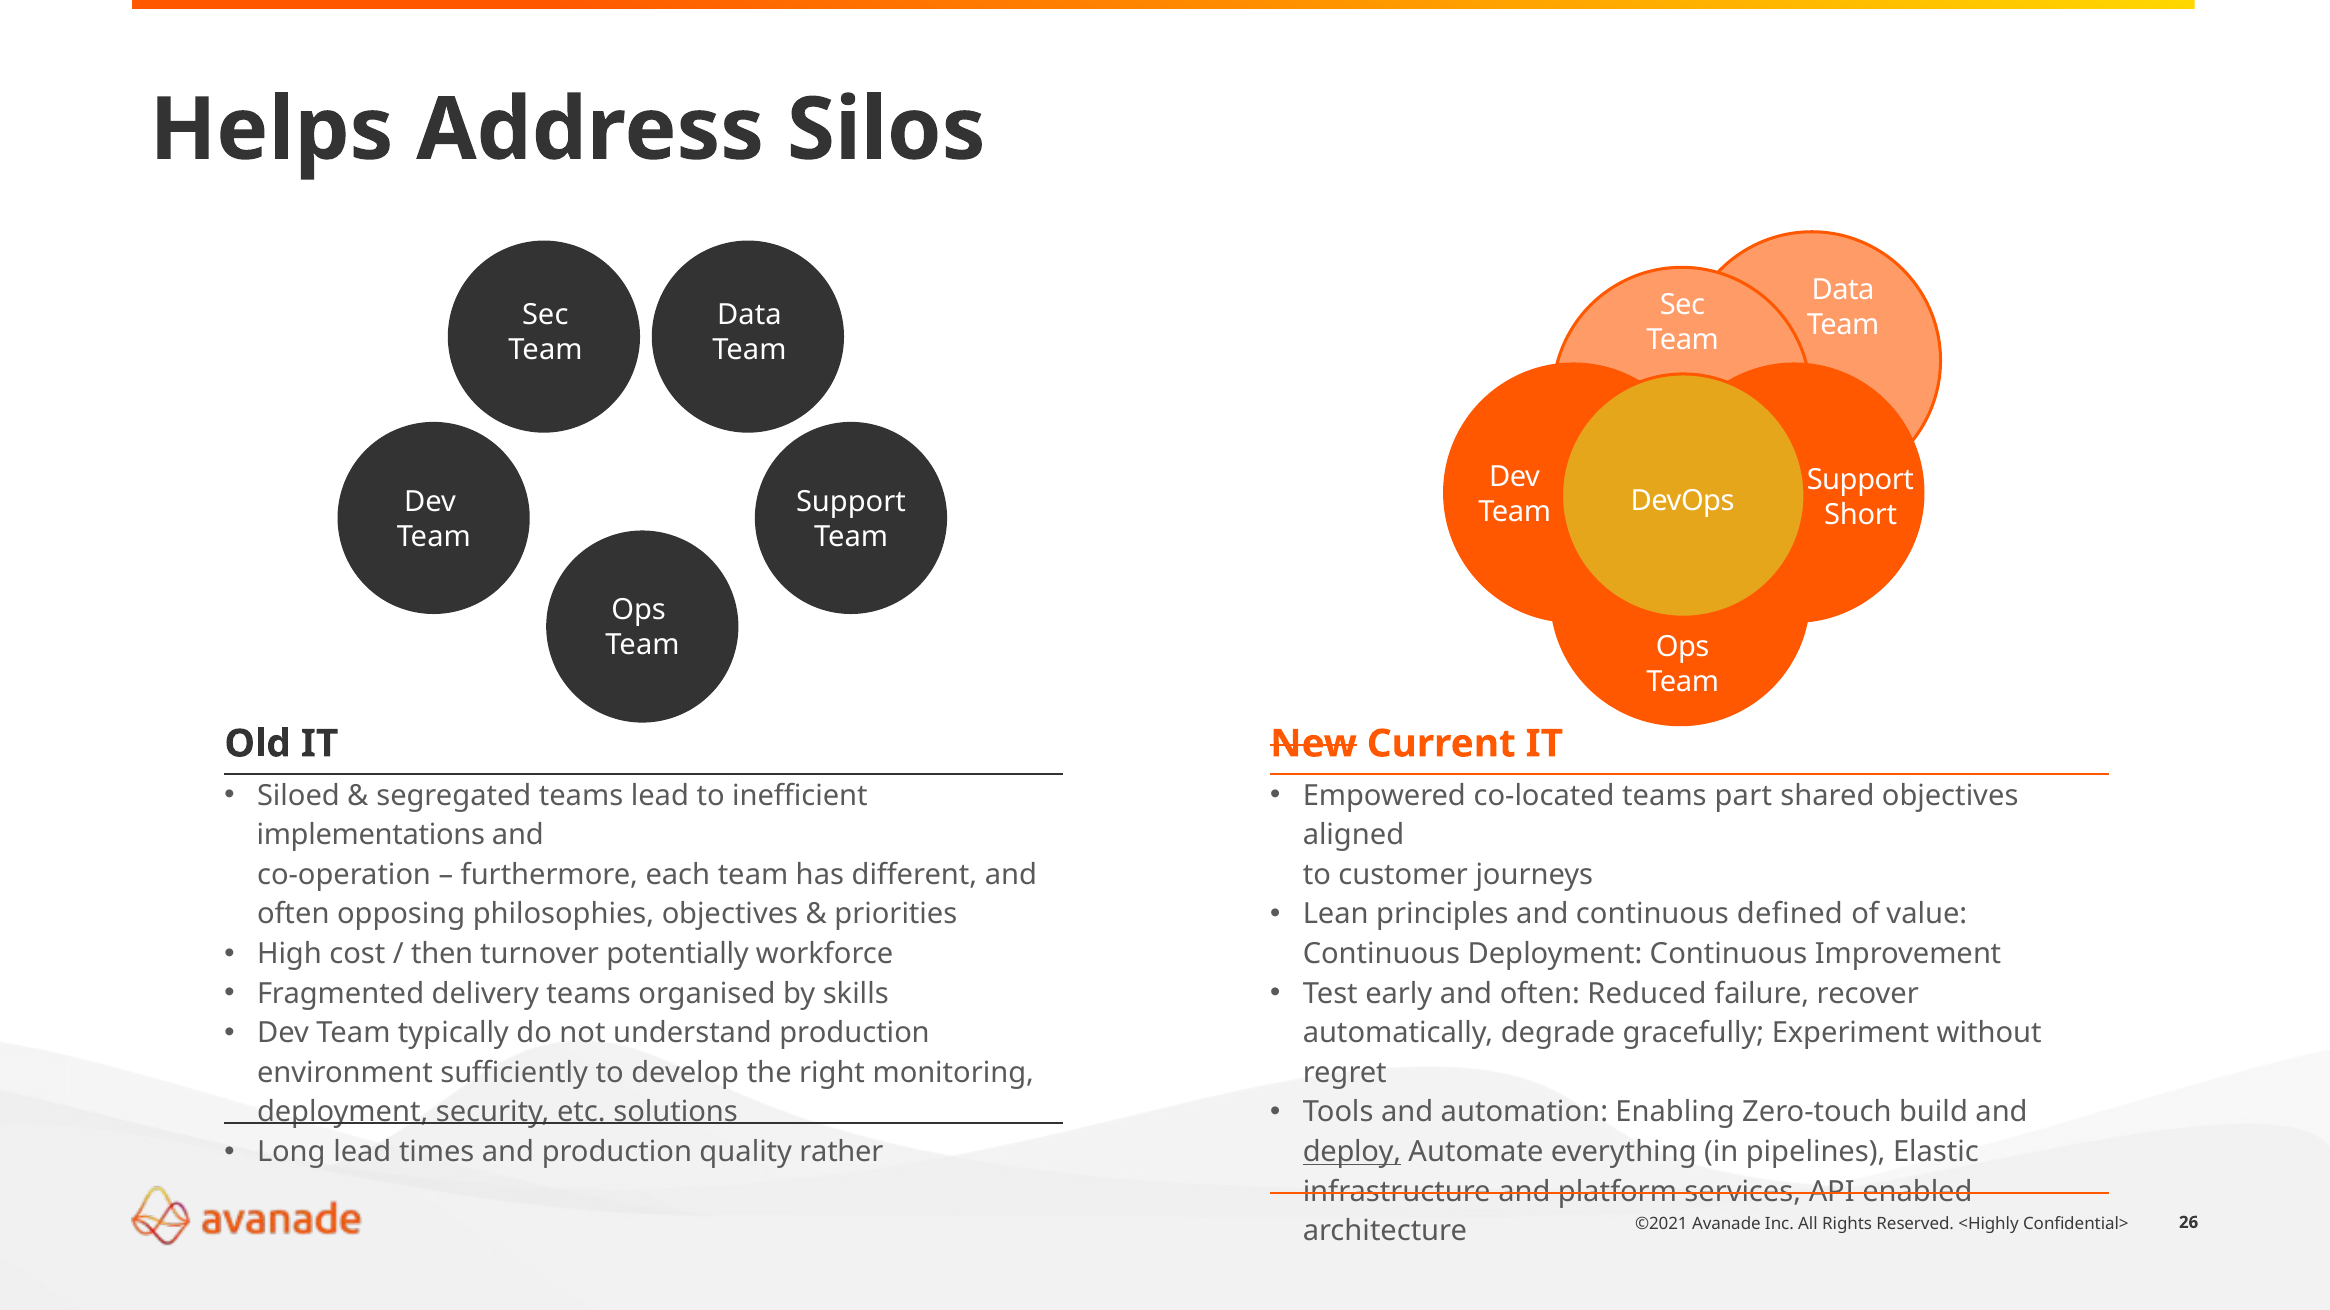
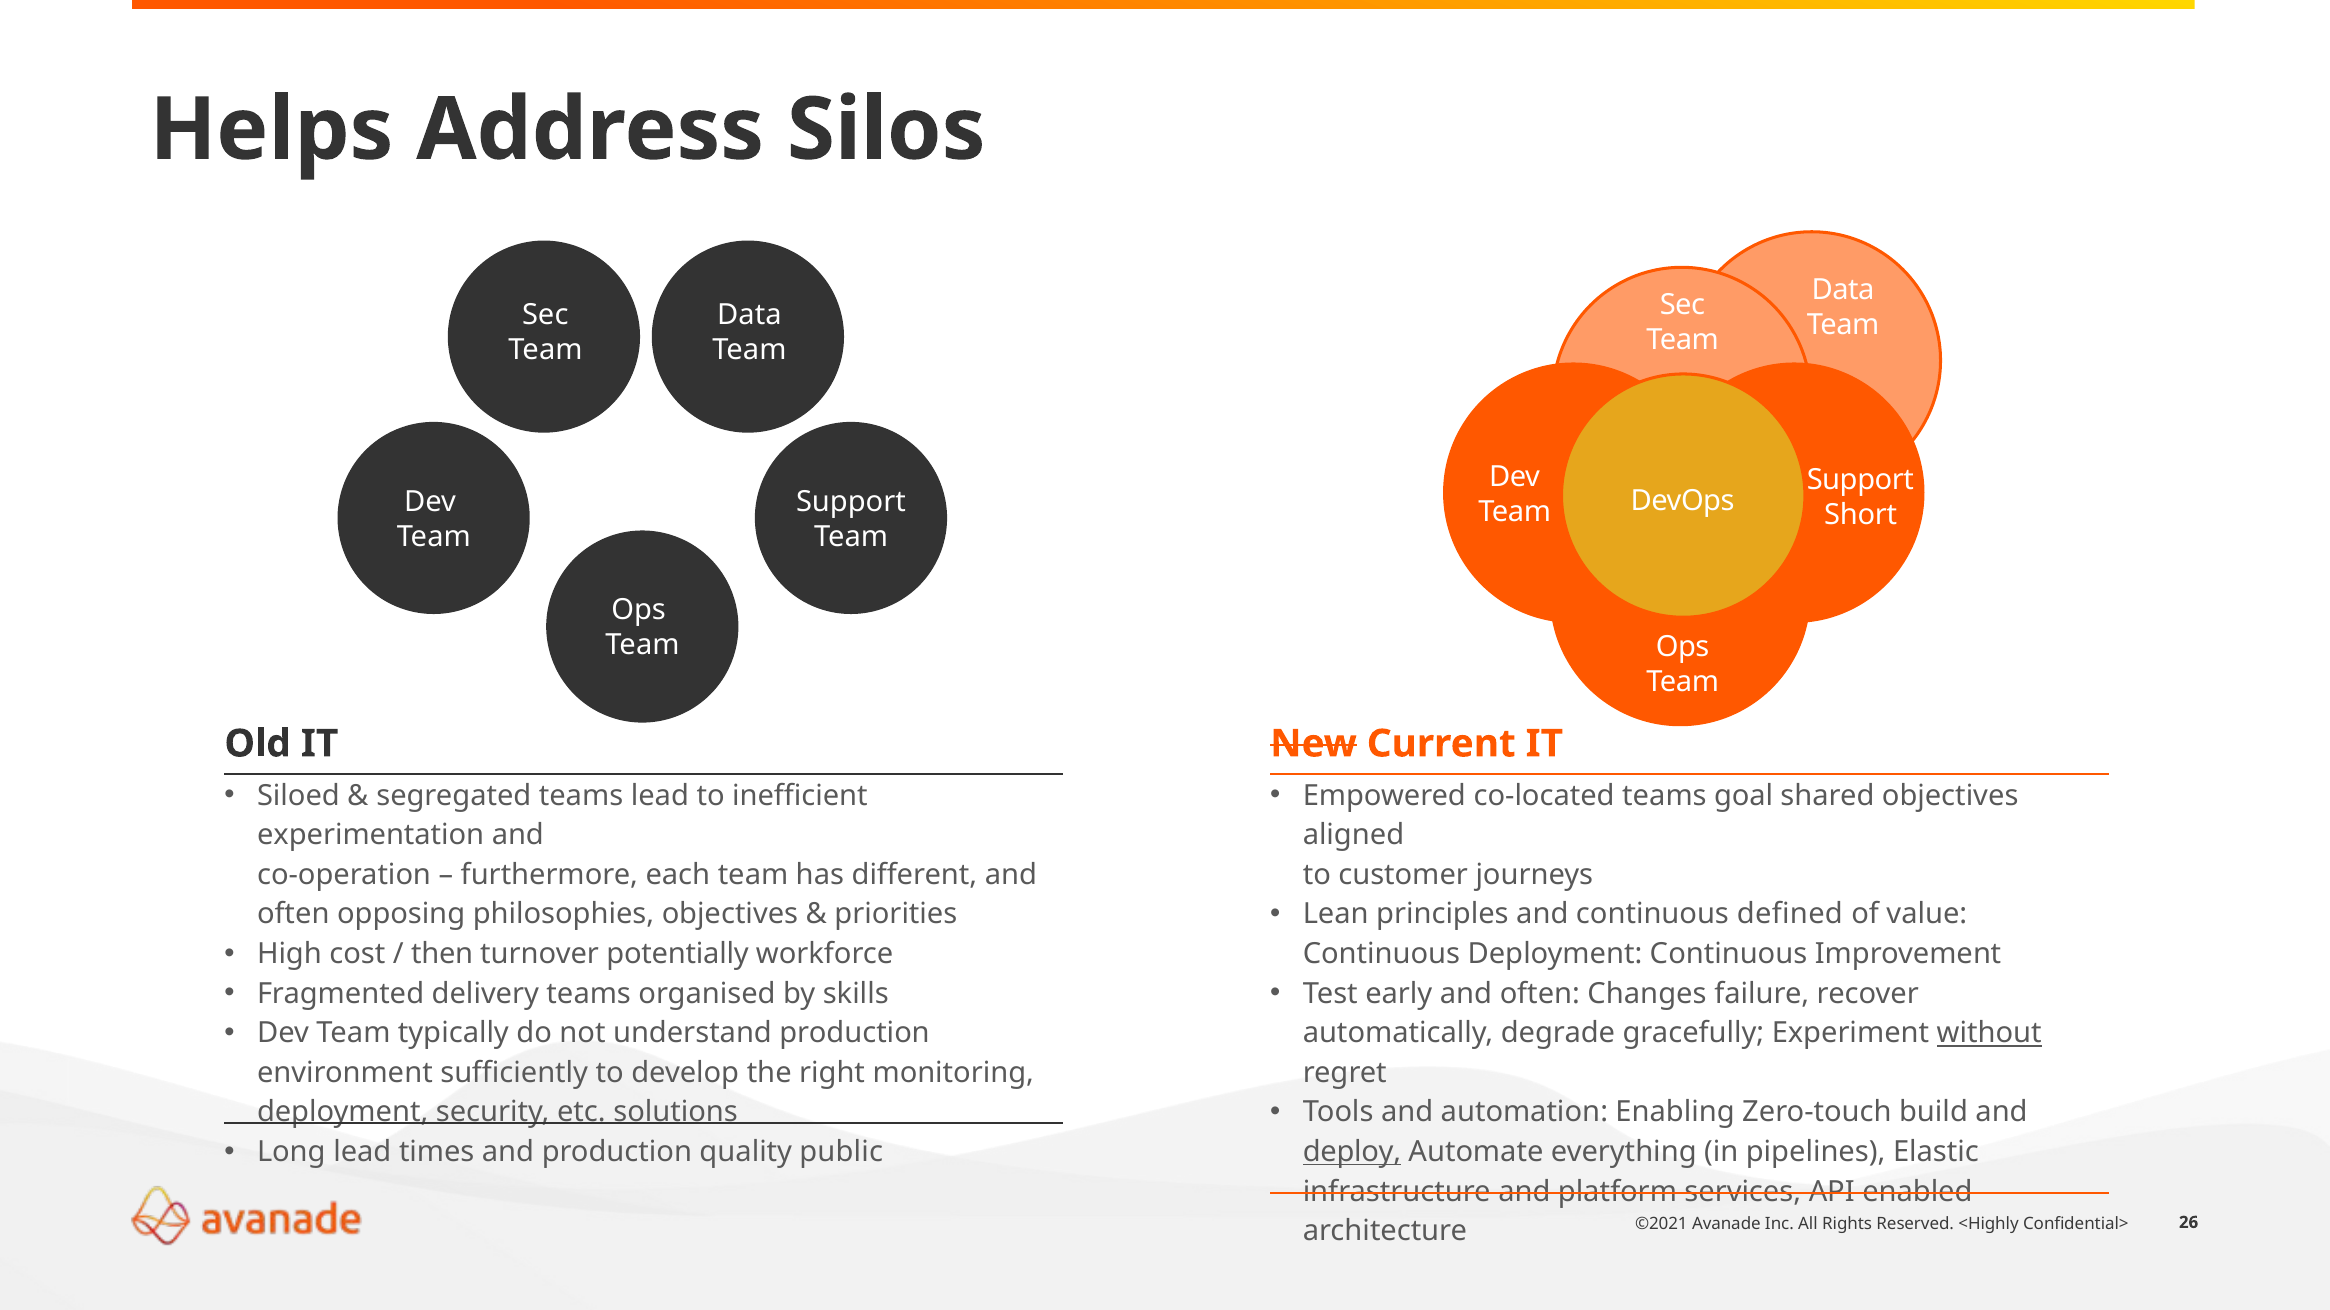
part: part -> goal (1744, 796)
implementations: implementations -> experimentation (371, 836)
Reduced: Reduced -> Changes (1647, 994)
without underline: none -> present (1989, 1034)
rather: rather -> public (841, 1153)
